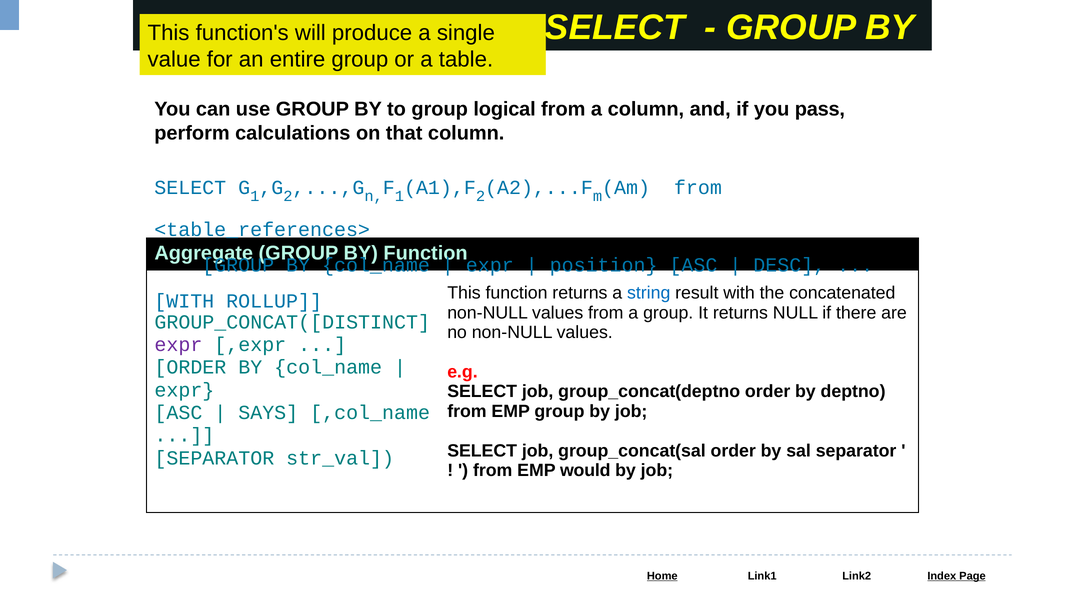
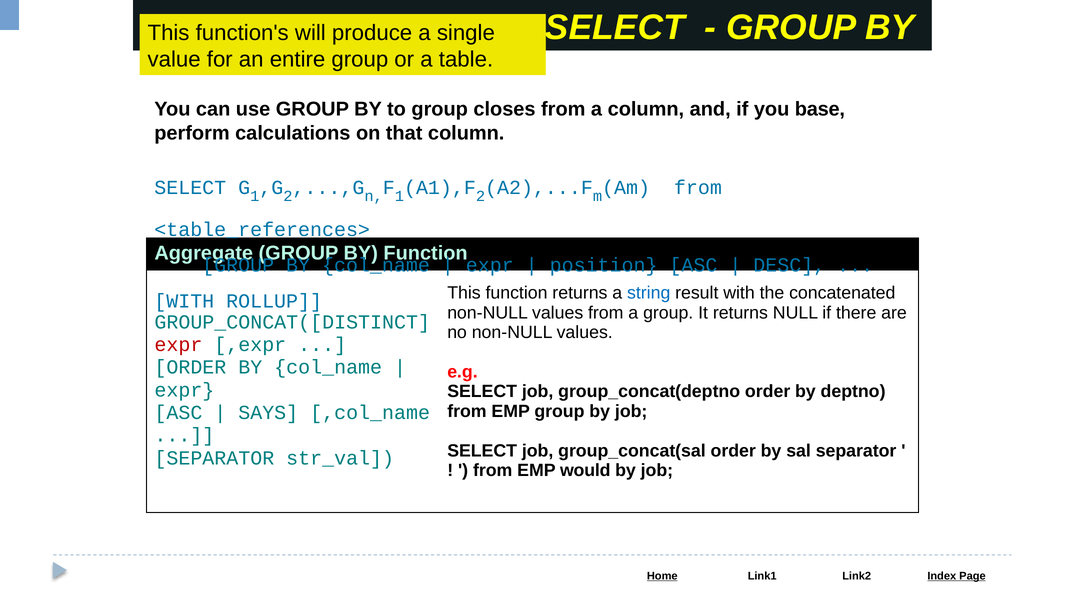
logical: logical -> closes (505, 109)
pass: pass -> base (820, 109)
expr colour: purple -> red (178, 345)
